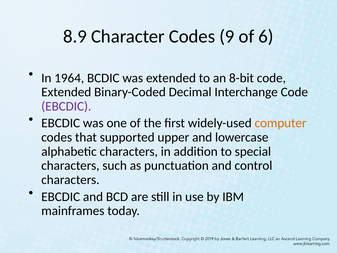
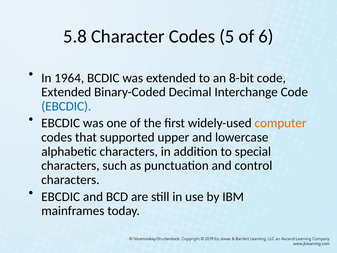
8.9: 8.9 -> 5.8 (75, 36)
9: 9 -> 5 (227, 36)
EBCDIC colour: purple -> blue (66, 106)
